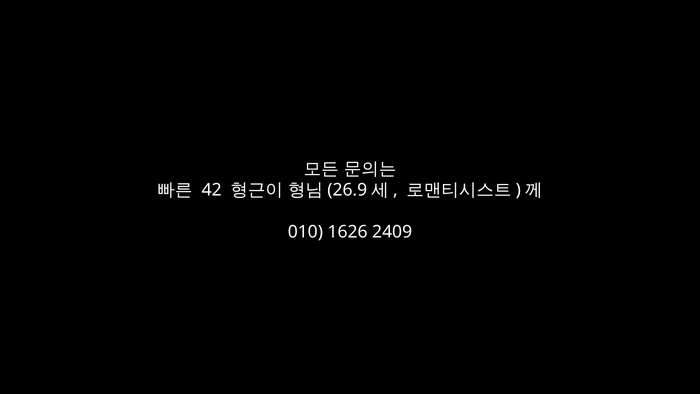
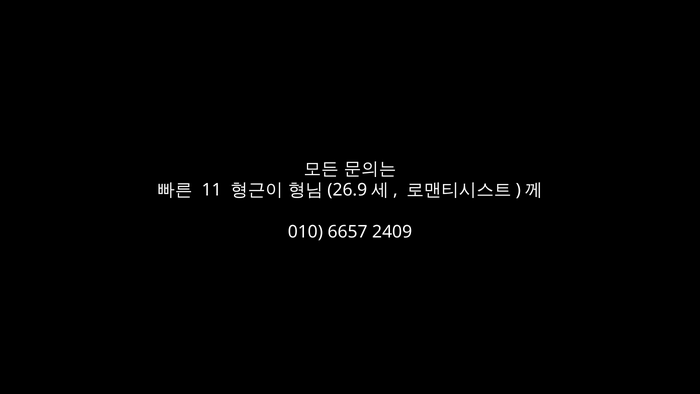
42: 42 -> 11 (212, 190)
1626: 1626 -> 6657 (348, 232)
